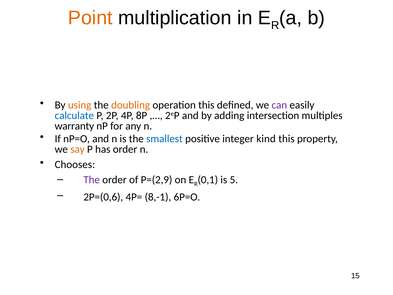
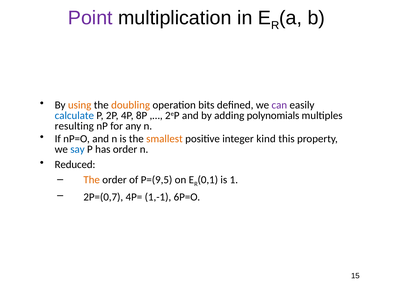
Point colour: orange -> purple (90, 18)
operation this: this -> bits (206, 105)
intersection: intersection -> polynomials (273, 116)
warranty: warranty -> resulting (74, 126)
smallest colour: blue -> orange (164, 139)
say colour: orange -> blue (77, 149)
Chooses: Chooses -> Reduced (75, 164)
The colour: purple -> orange (92, 180)
P=(2,9: P=(2,9 -> P=(9,5 (157, 180)
5: 5 -> 1 (234, 180)
2P=(0,6: 2P=(0,6 -> 2P=(0,7 (103, 197)
8,-1: 8,-1 -> 1,-1 (158, 197)
